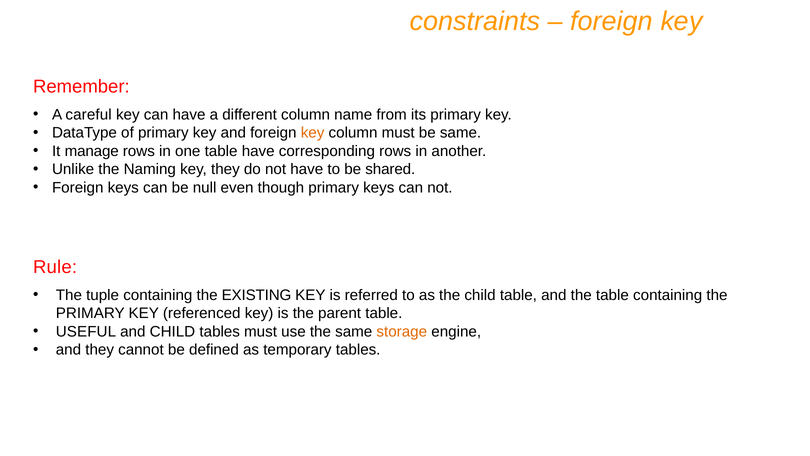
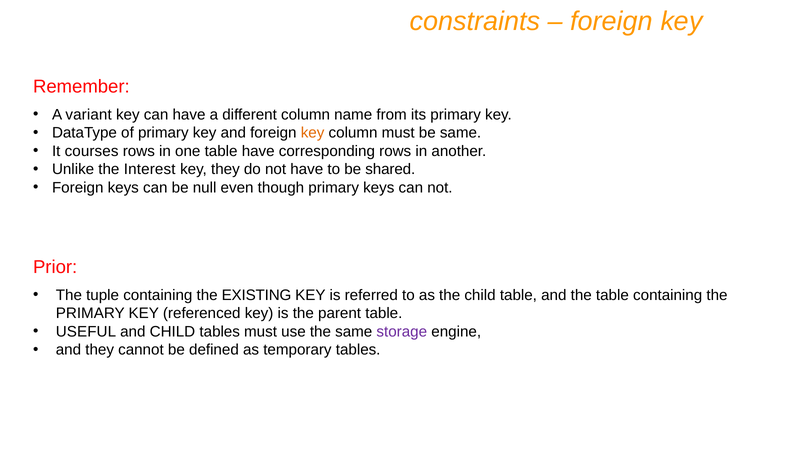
careful: careful -> variant (89, 115)
manage: manage -> courses (92, 151)
Naming: Naming -> Interest (150, 169)
Rule: Rule -> Prior (55, 267)
storage colour: orange -> purple (402, 331)
